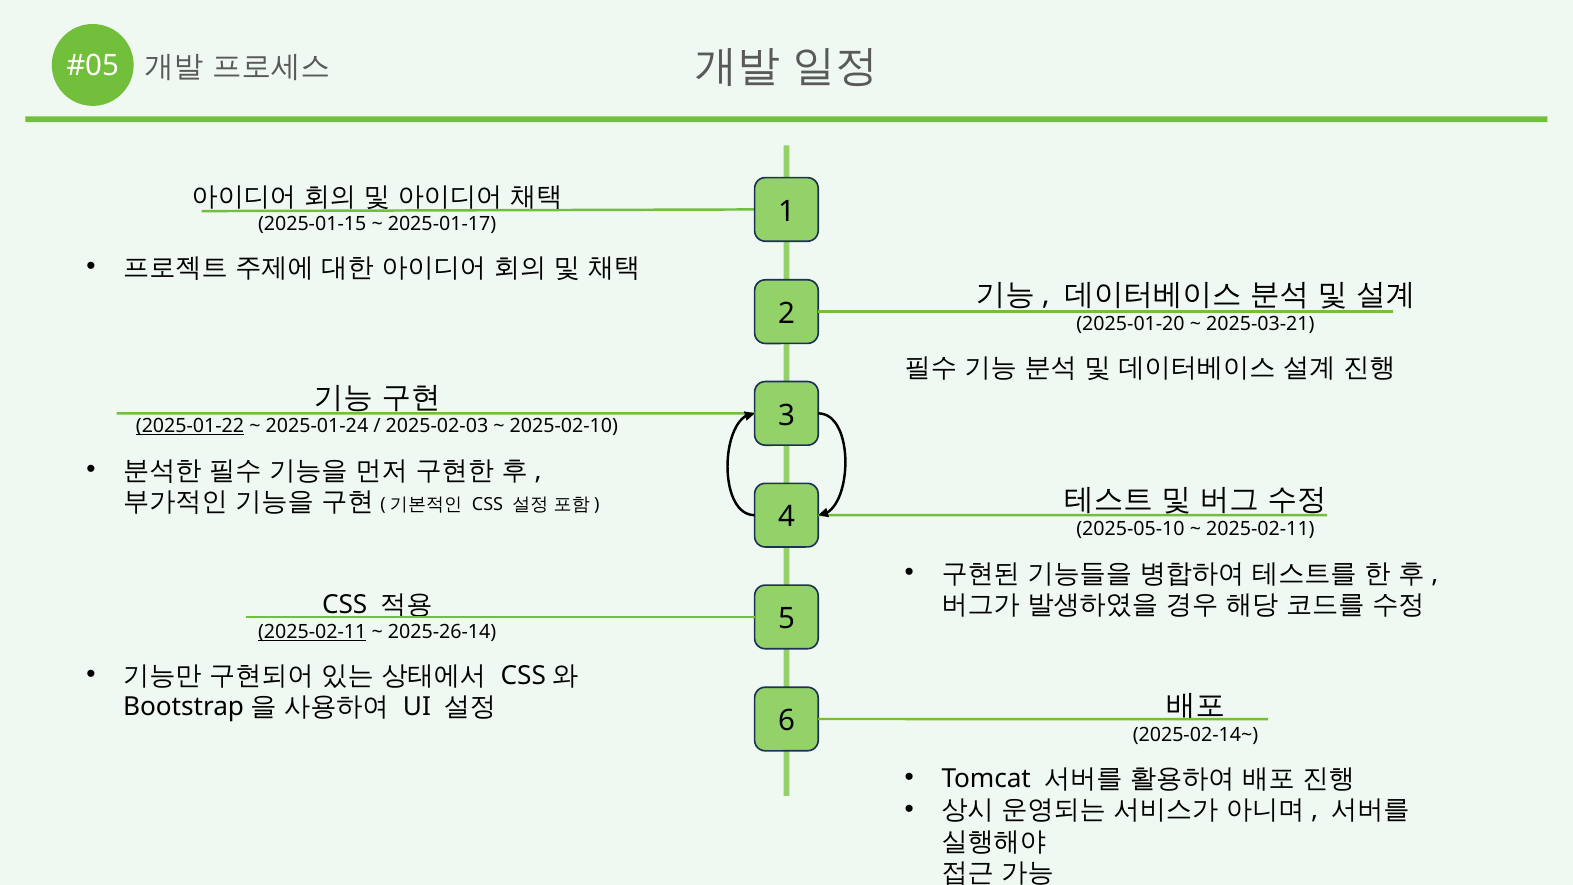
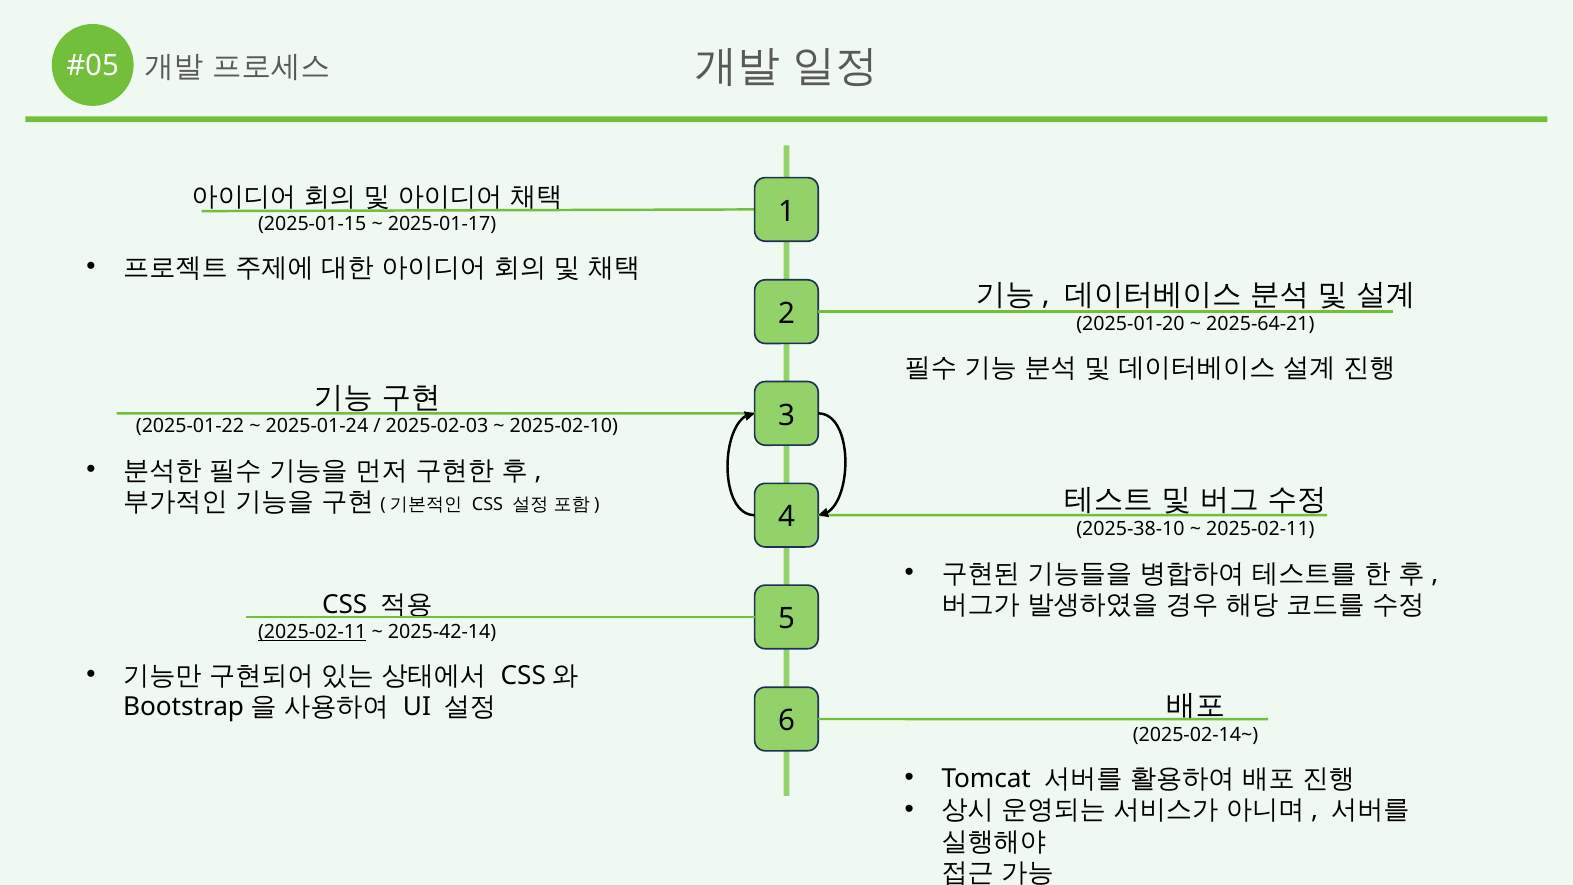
2025-03-21: 2025-03-21 -> 2025-64-21 (1260, 324)
2025-01-22 underline: present -> none (190, 426)
2025-05-10: 2025-05-10 -> 2025-38-10 (1130, 529)
2025-26-14: 2025-26-14 -> 2025-42-14 (442, 632)
